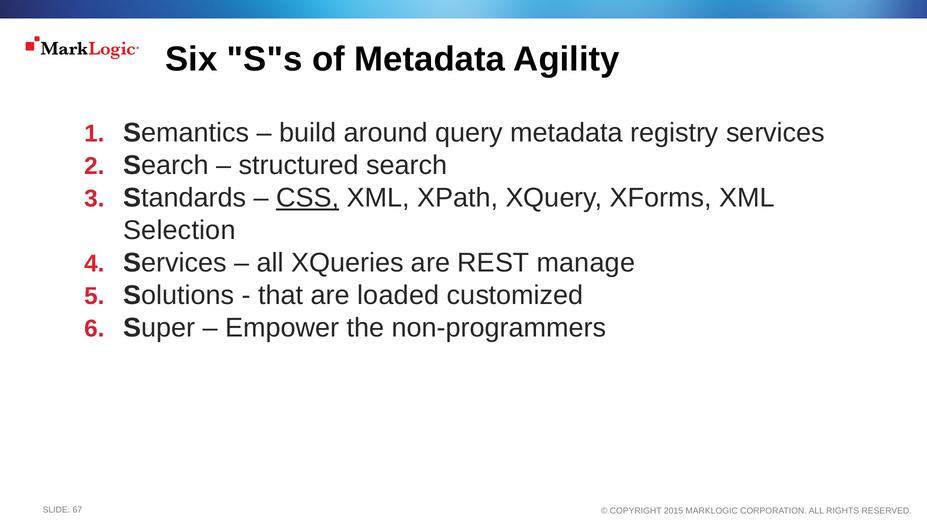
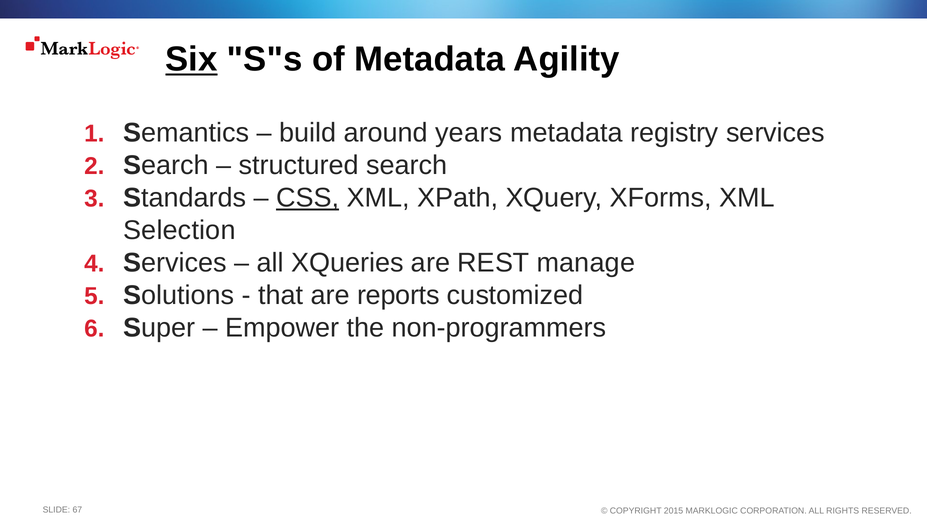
Six underline: none -> present (191, 59)
query: query -> years (469, 133)
loaded: loaded -> reports (398, 295)
